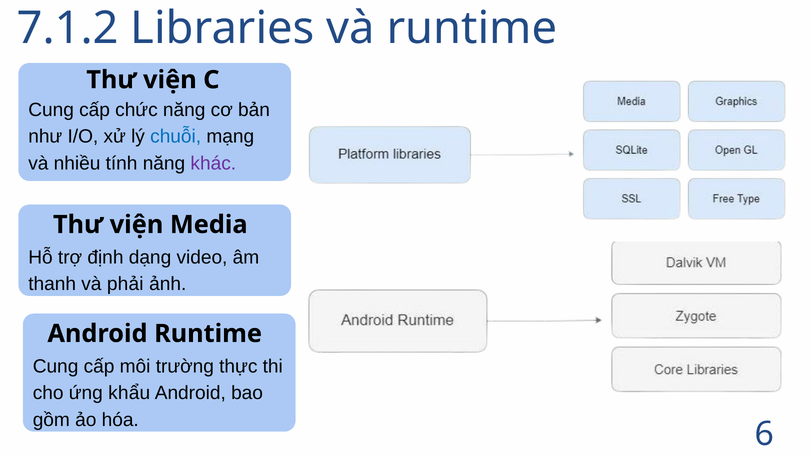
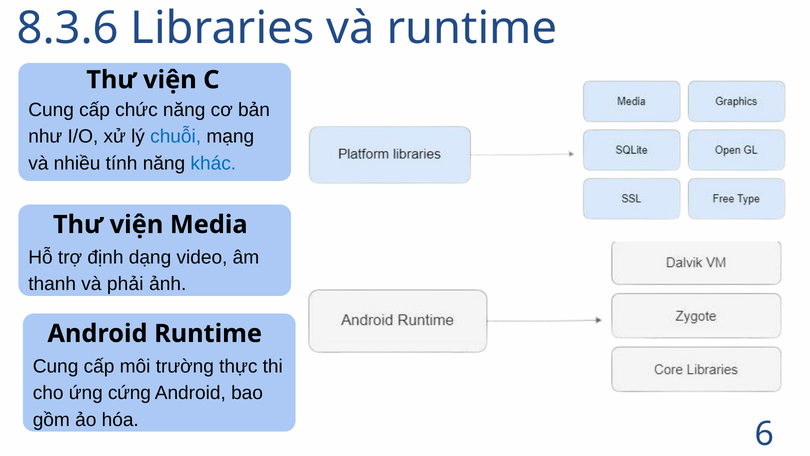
7.1.2: 7.1.2 -> 8.3.6 (68, 28)
khác colour: purple -> blue (213, 163)
khẩu: khẩu -> cứng (129, 393)
